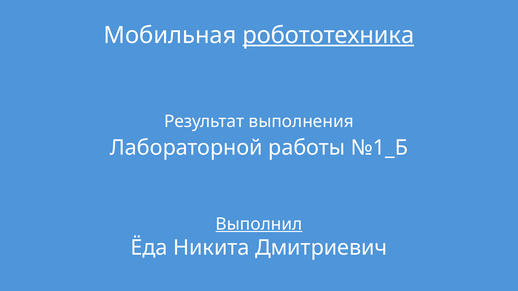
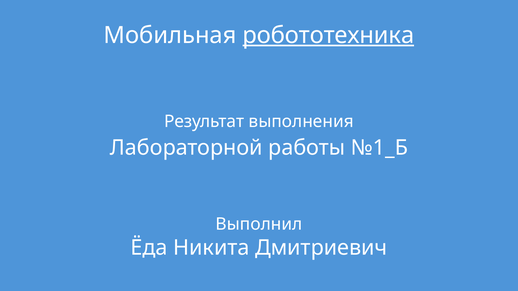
Выполнил underline: present -> none (259, 224)
